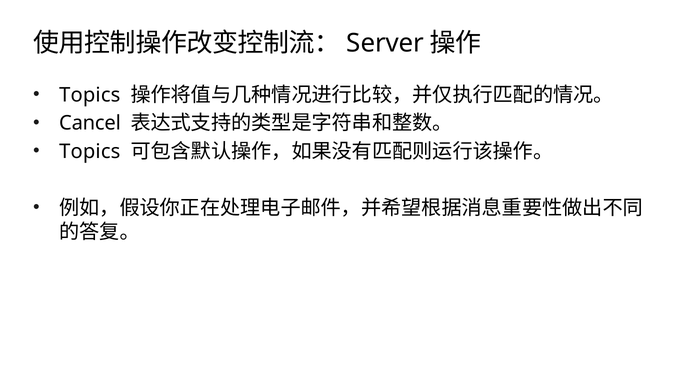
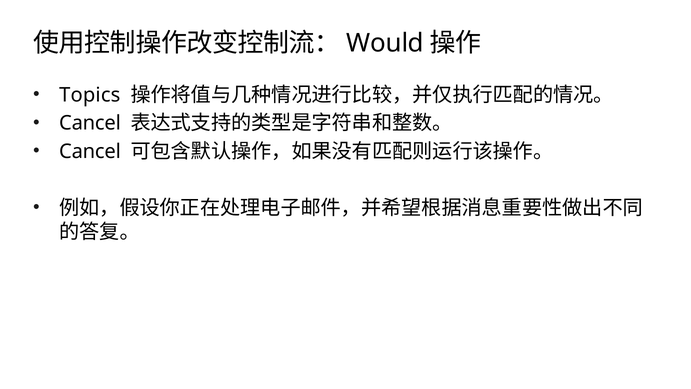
Server: Server -> Would (385, 43)
Topics: Topics -> Cancel (90, 151)
